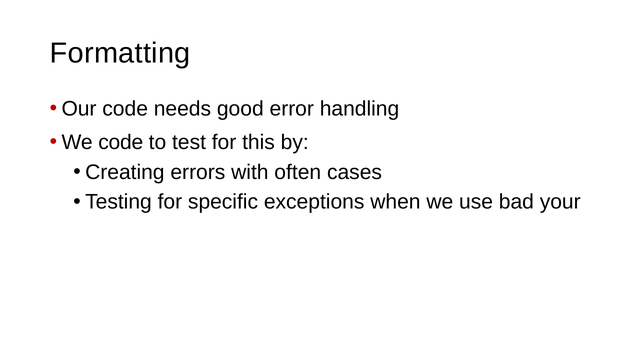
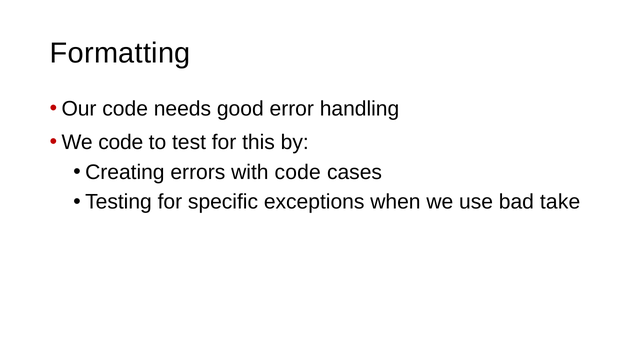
with often: often -> code (298, 172)
your: your -> take (560, 202)
